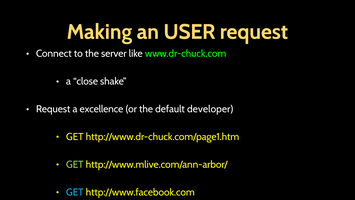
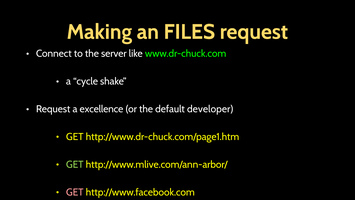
USER: USER -> FILES (189, 32)
close: close -> cycle (85, 81)
GET colour: light blue -> pink (75, 192)
